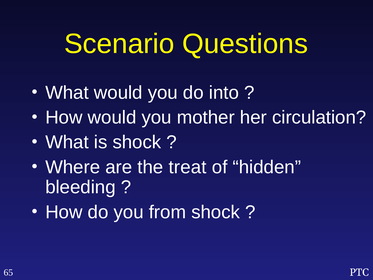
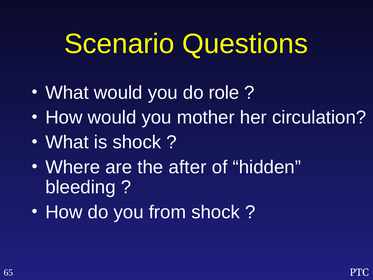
into: into -> role (224, 93)
treat: treat -> after (188, 167)
